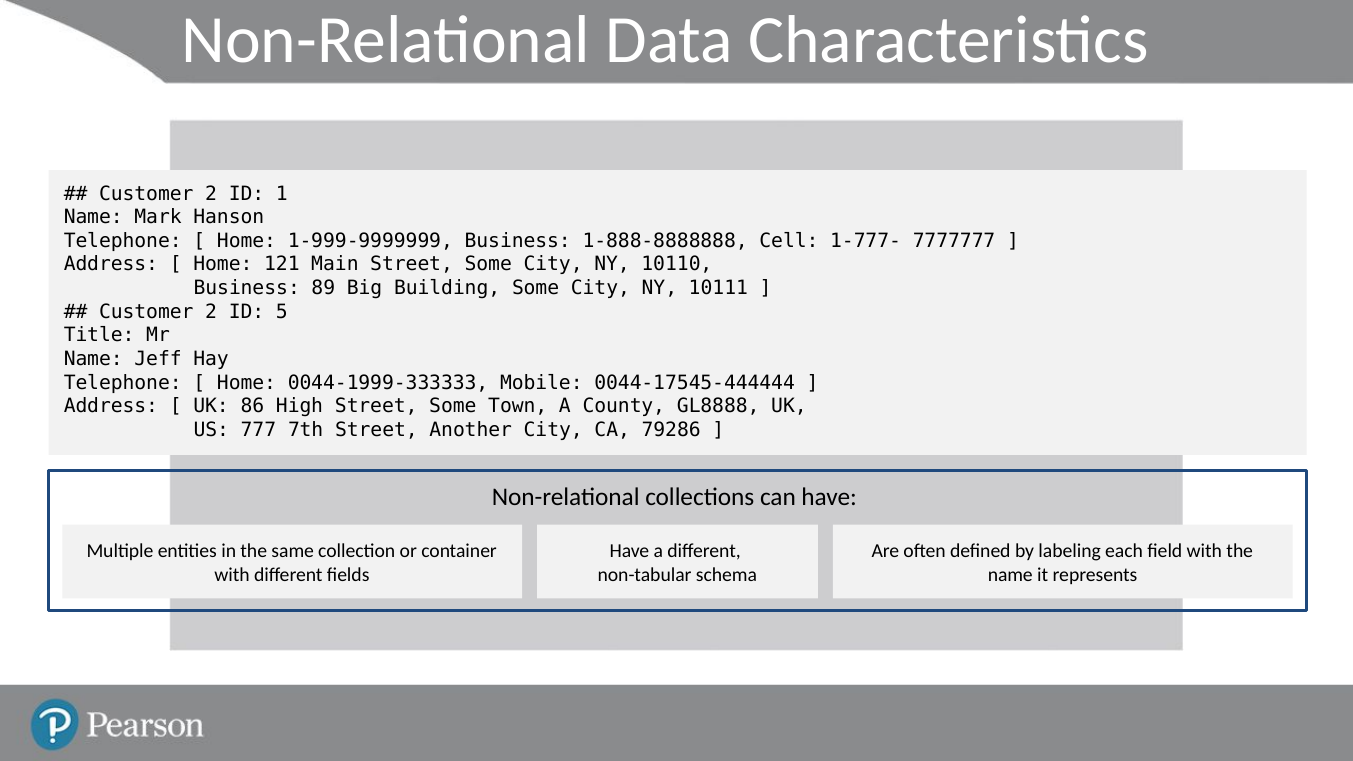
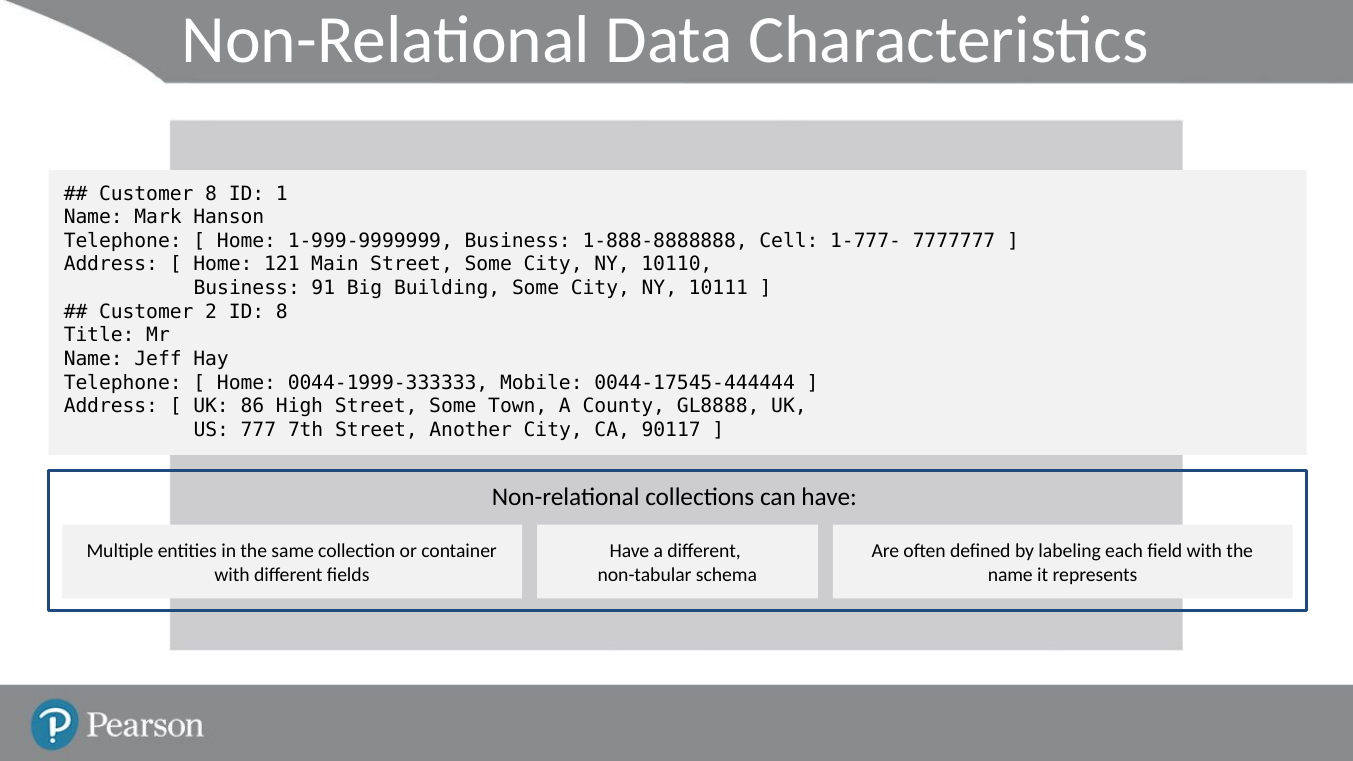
2: 2 -> 8 (211, 194)
89: 89 -> 91 (323, 288)
ID 5: 5 -> 8 (282, 312)
79286: 79286 -> 90117 (671, 430)
